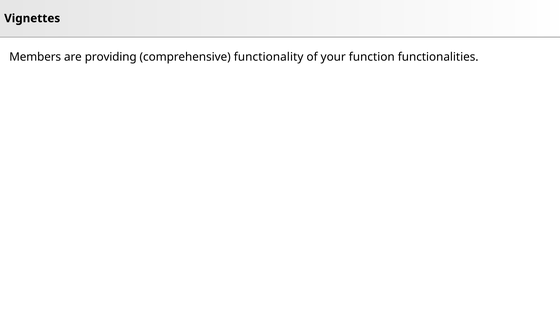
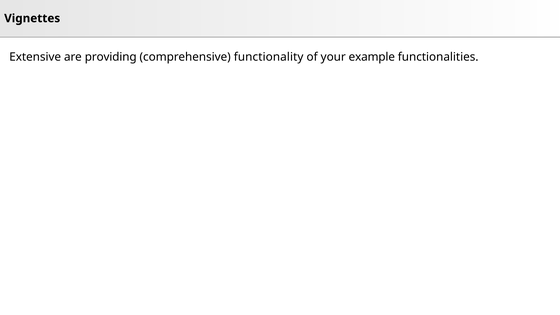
Members: Members -> Extensive (35, 57)
function: function -> example (372, 57)
